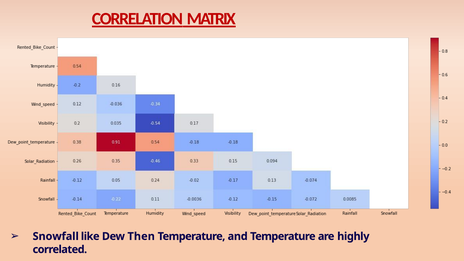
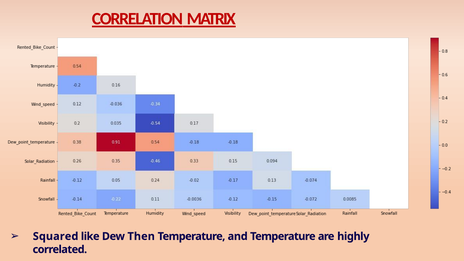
Snowfall: Snowfall -> Squared (56, 236)
